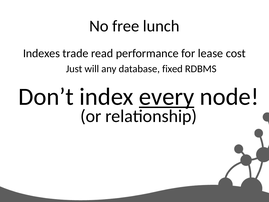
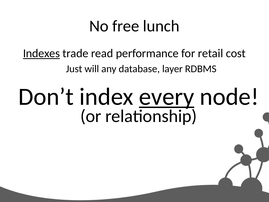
Indexes underline: none -> present (41, 53)
lease: lease -> retail (211, 53)
fixed: fixed -> layer (172, 69)
